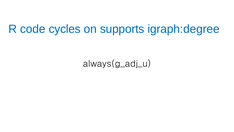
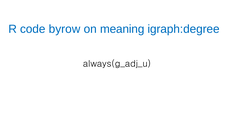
cycles: cycles -> byrow (65, 29)
supports: supports -> meaning (122, 29)
